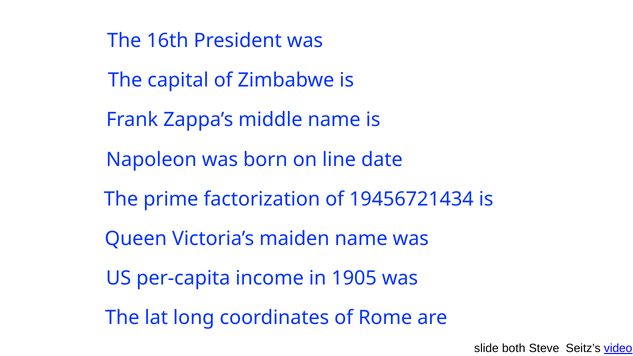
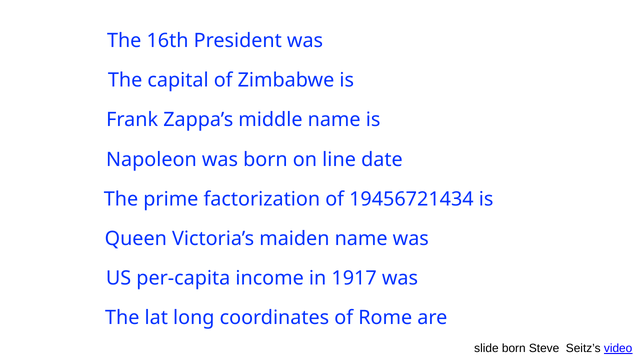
1905: 1905 -> 1917 (354, 278)
slide both: both -> born (514, 348)
